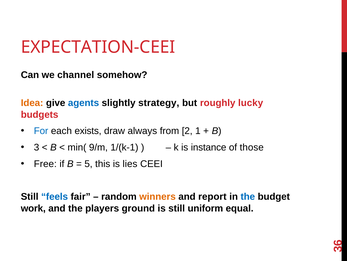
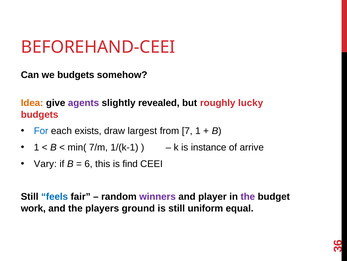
EXPECTATION-CEEI: EXPECTATION-CEEI -> BEFOREHAND-CEEI (98, 47)
we channel: channel -> budgets (76, 75)
agents colour: blue -> purple (83, 103)
strategy: strategy -> revealed (159, 103)
always: always -> largest (142, 131)
2: 2 -> 7 (187, 131)
3: 3 -> 1 (37, 147)
9/m: 9/m -> 7/m (98, 147)
those: those -> arrive (252, 147)
Free: Free -> Vary (45, 163)
5: 5 -> 6 (89, 163)
lies: lies -> find (130, 163)
winners colour: orange -> purple (157, 196)
report: report -> player (212, 196)
the colour: blue -> purple (248, 196)
